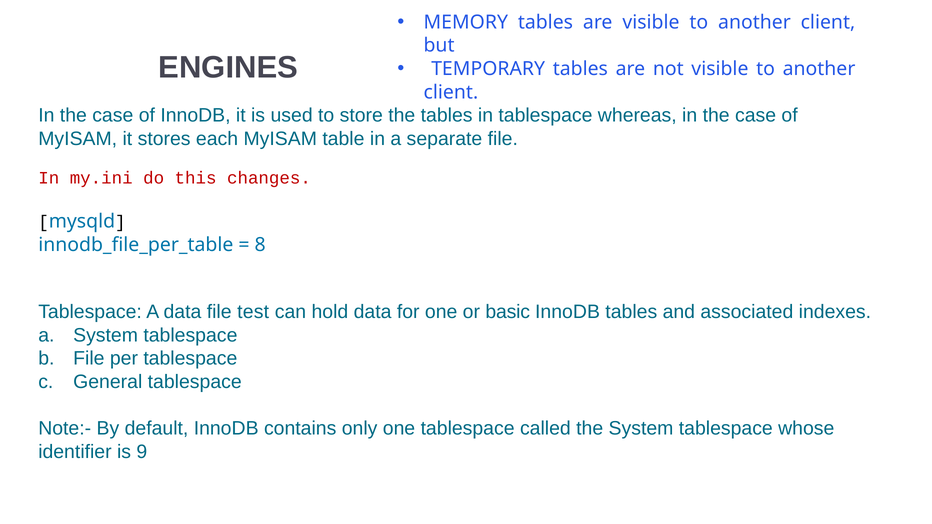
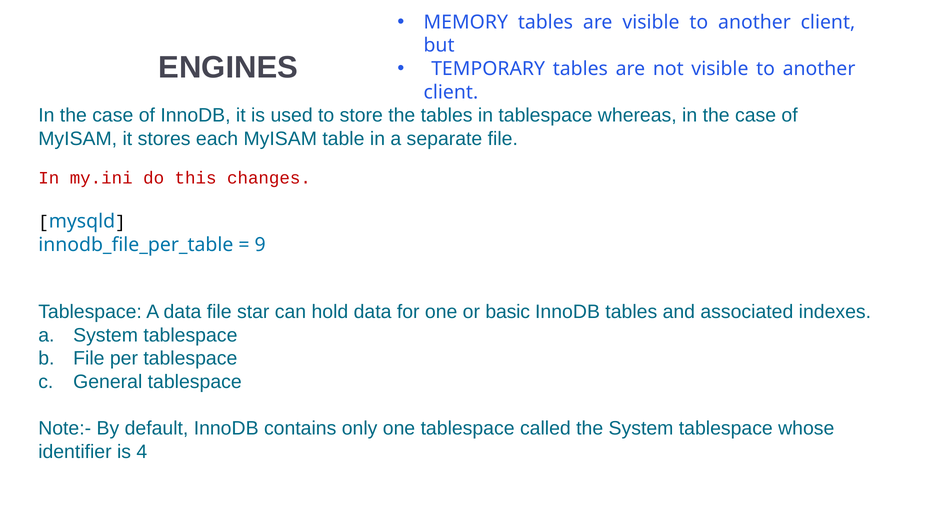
8: 8 -> 9 (260, 245)
test: test -> star (253, 312)
9: 9 -> 4 (142, 452)
